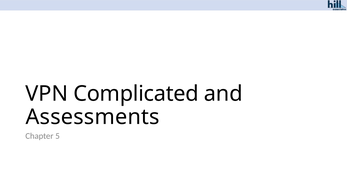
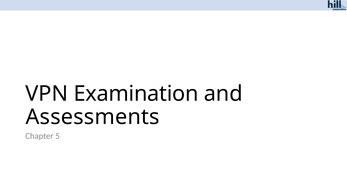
Complicated: Complicated -> Examination (136, 94)
